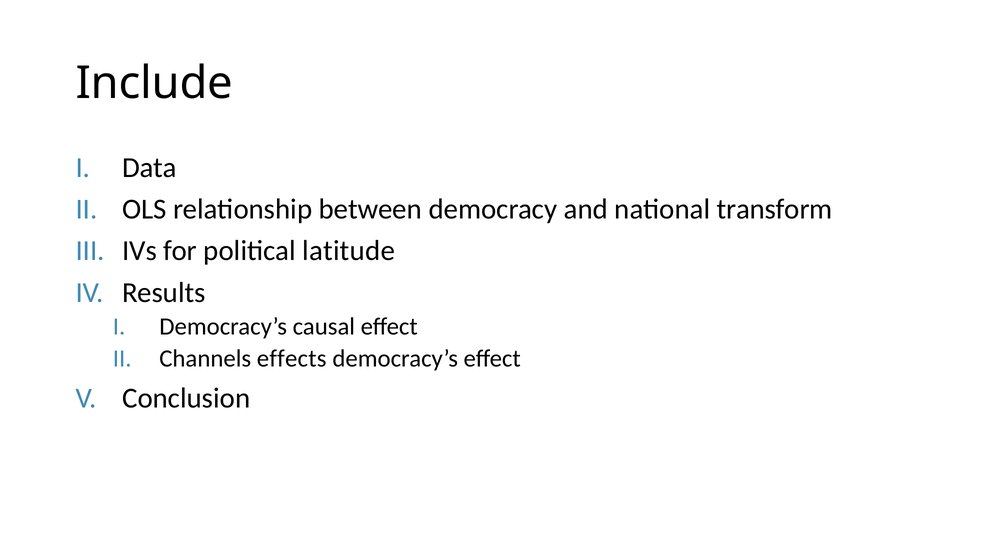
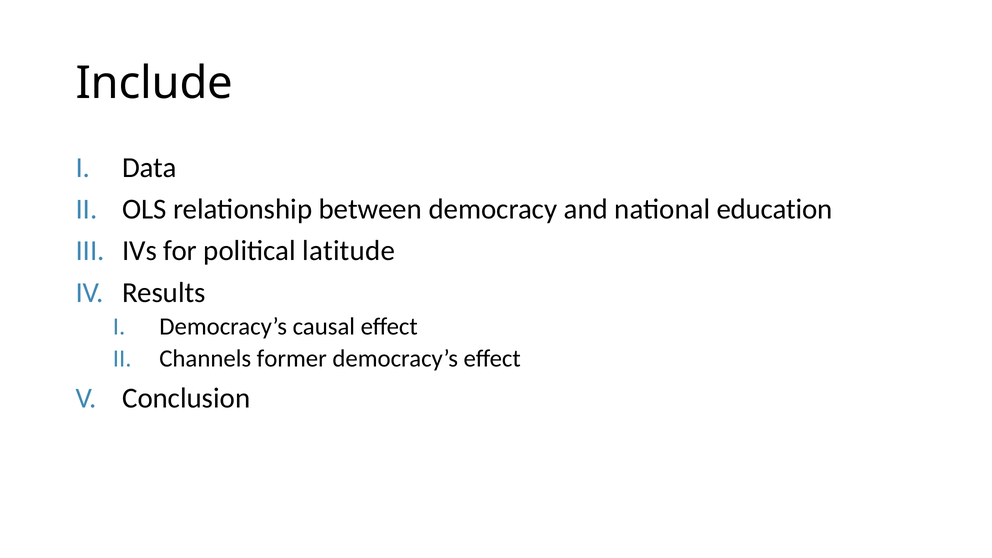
transform: transform -> education (775, 209)
effects: effects -> former (292, 359)
